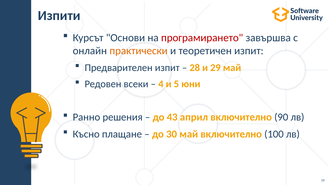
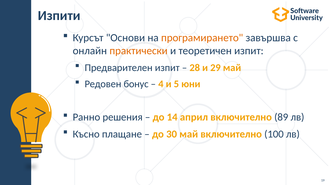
програмирането colour: red -> orange (202, 38)
всеки: всеки -> бонус (136, 84)
43: 43 -> 14 (172, 117)
90: 90 -> 89 (281, 117)
